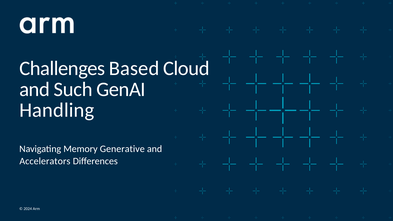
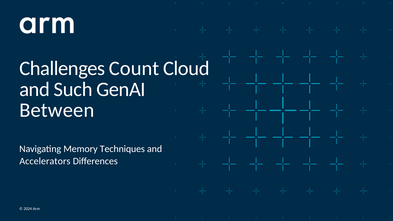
Based: Based -> Count (134, 68)
Handling: Handling -> Between (57, 110)
Generative: Generative -> Techniques (122, 149)
